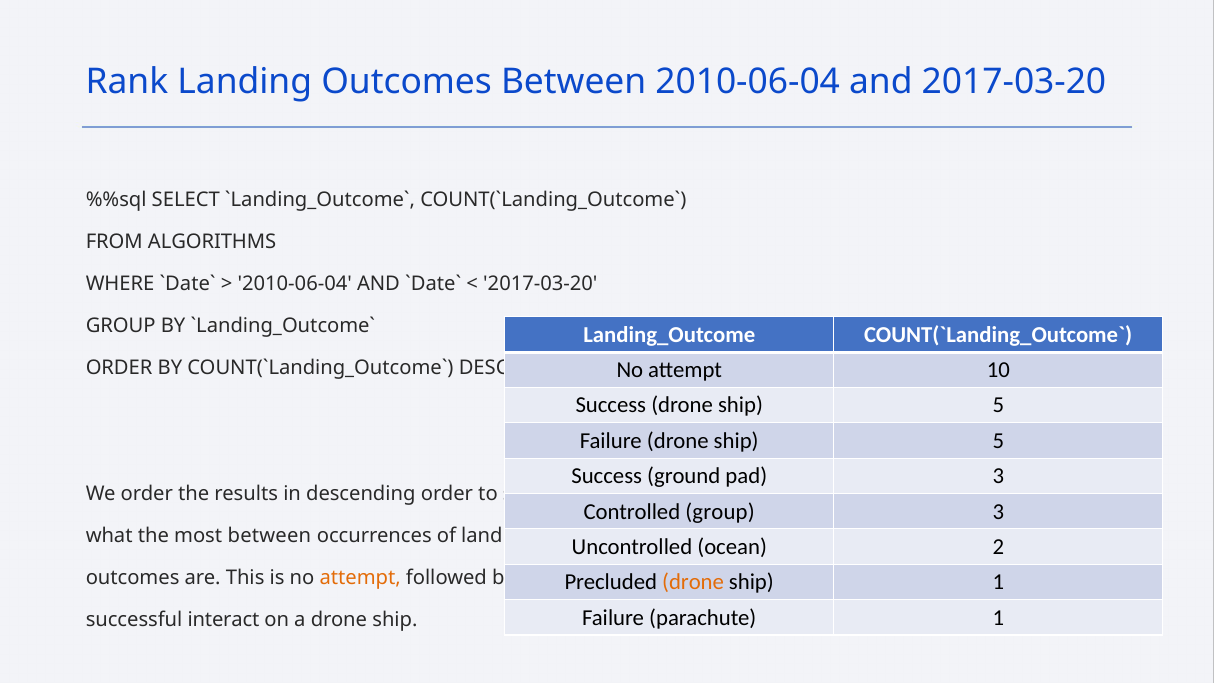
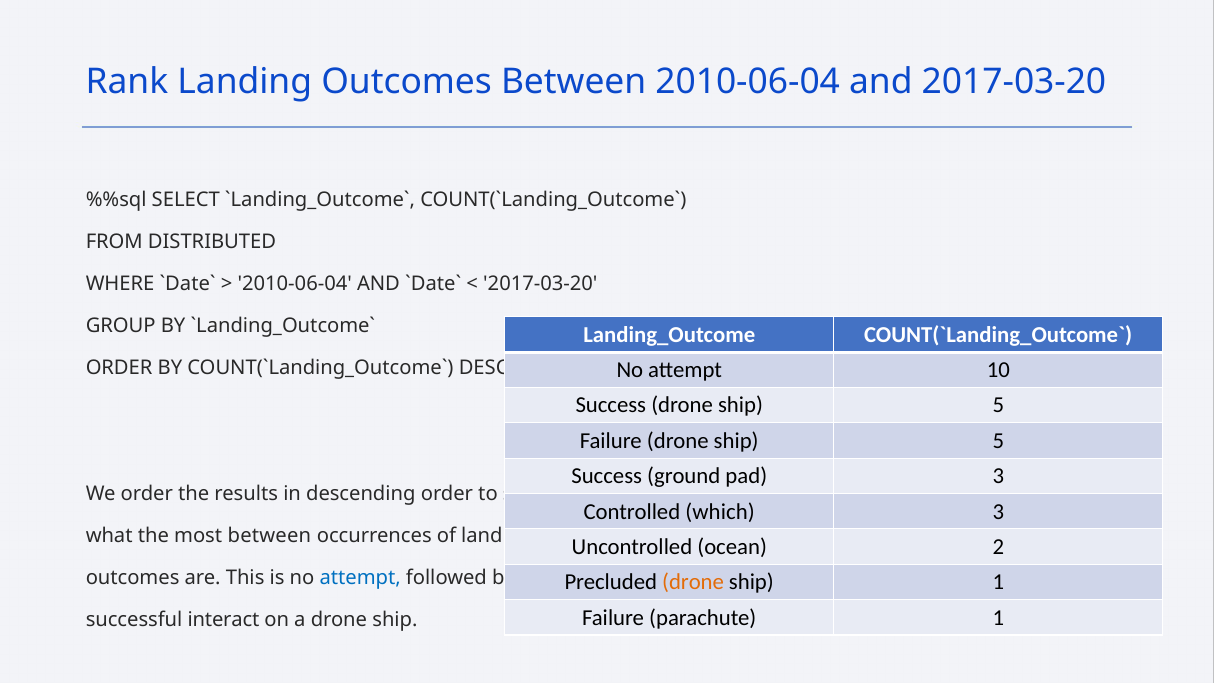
ALGORITHMS: ALGORITHMS -> DISTRIBUTED (212, 242)
Controlled group: group -> which (720, 511)
attempt colour: orange -> blue (360, 578)
